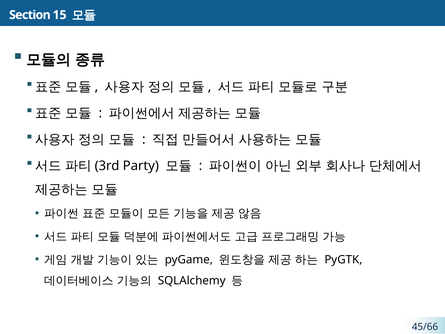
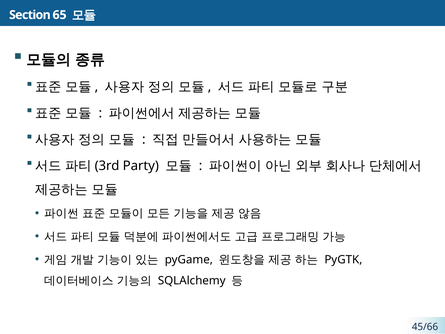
15: 15 -> 65 (60, 15)
